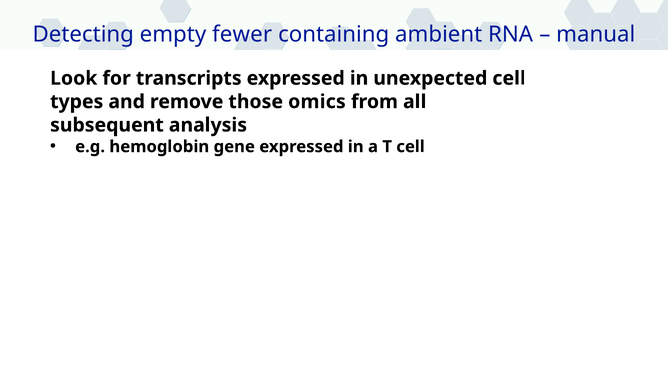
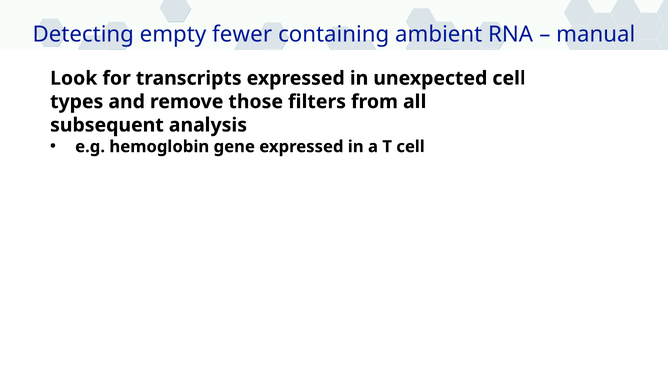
omics: omics -> filters (317, 102)
